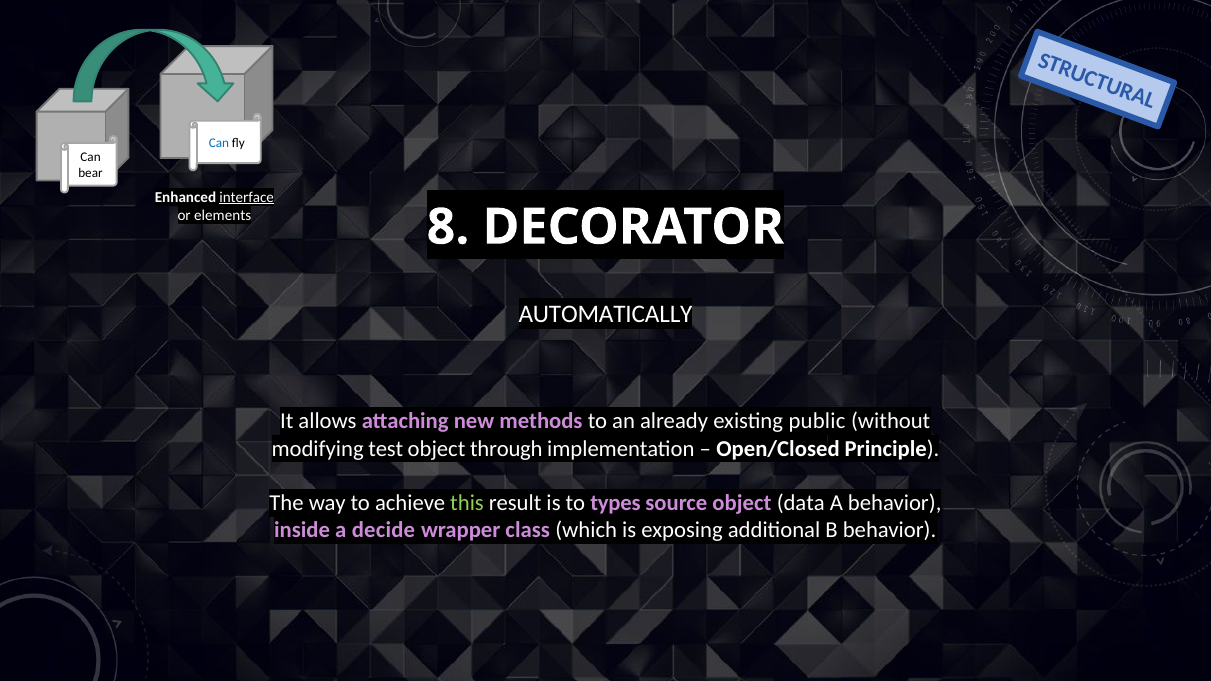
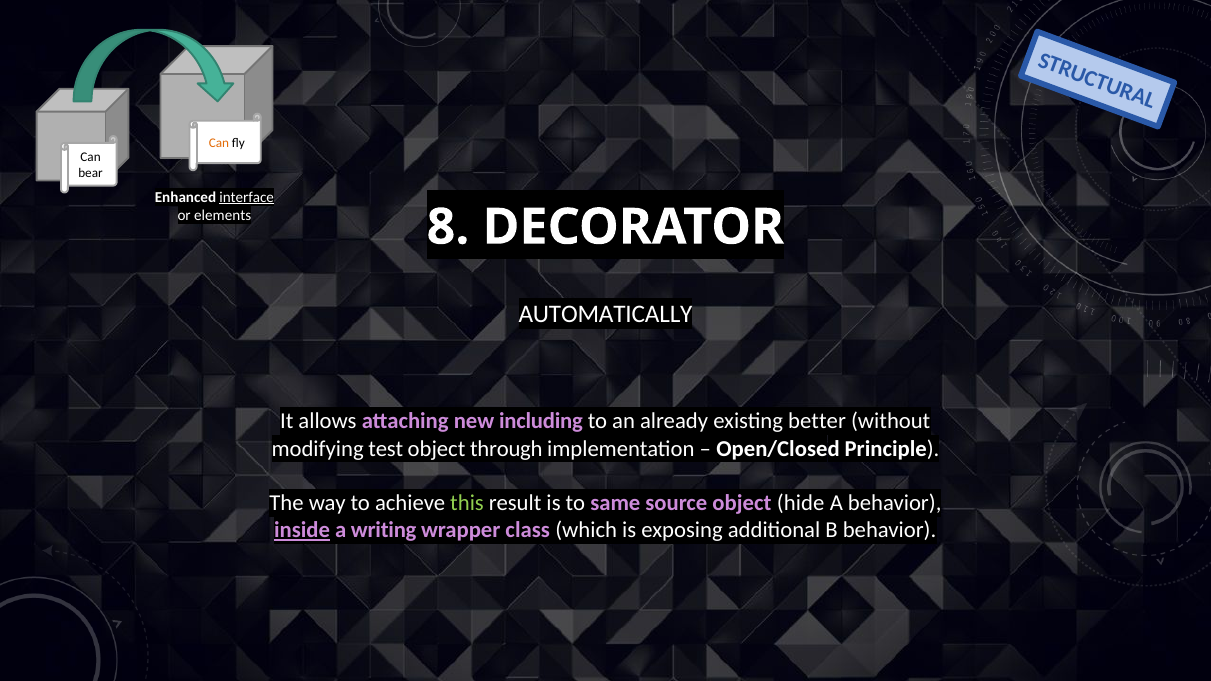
Can colour: blue -> orange (219, 143)
methods: methods -> including (541, 422)
public: public -> better (817, 422)
types: types -> same (615, 503)
data: data -> hide (801, 503)
inside underline: none -> present (302, 531)
decide: decide -> writing (384, 531)
